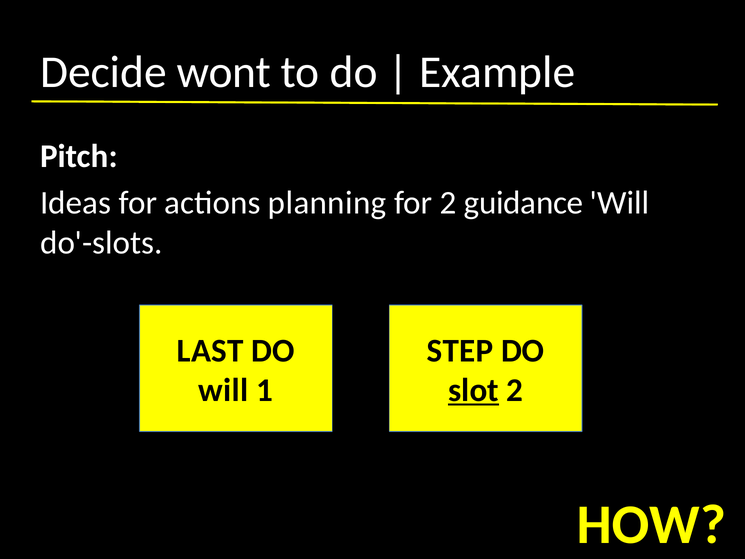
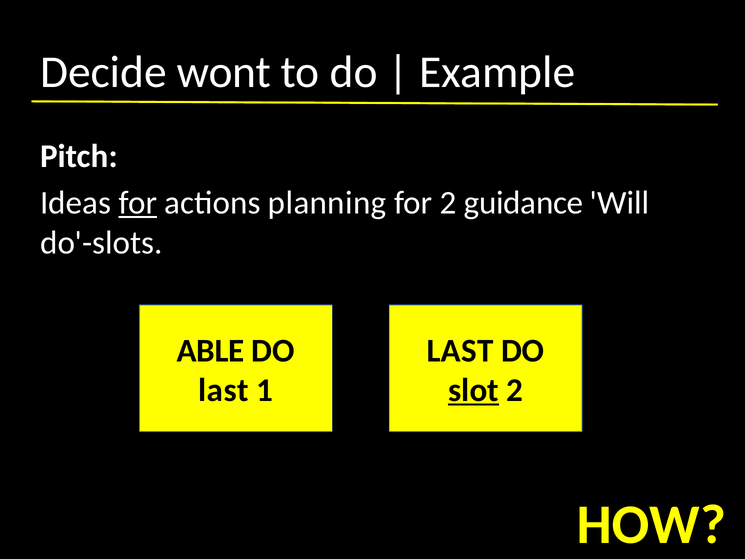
for underline: none -> present (138, 203)
LAST: LAST -> ABLE (210, 351)
STEP: STEP -> LAST (460, 351)
will: will -> last (223, 390)
